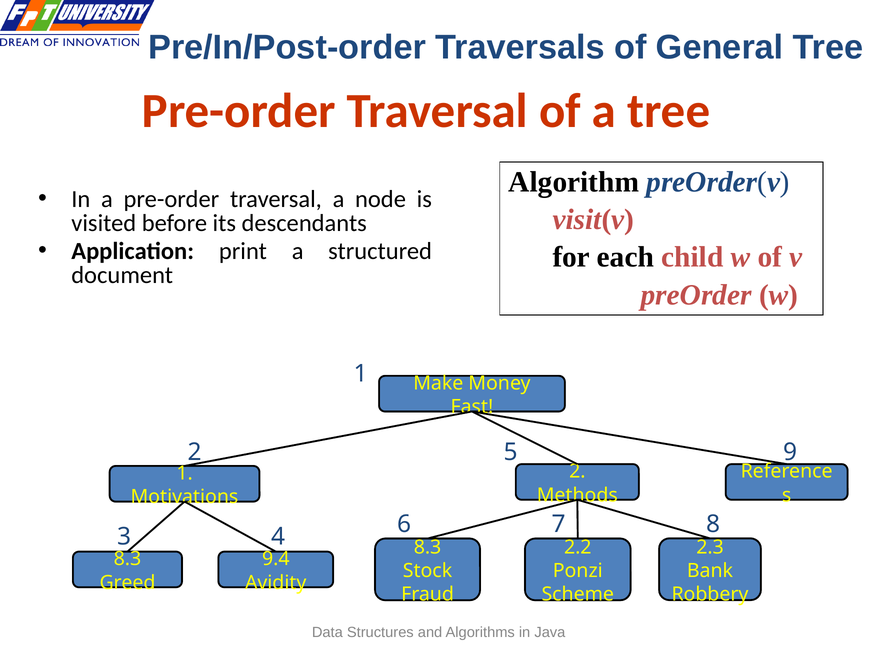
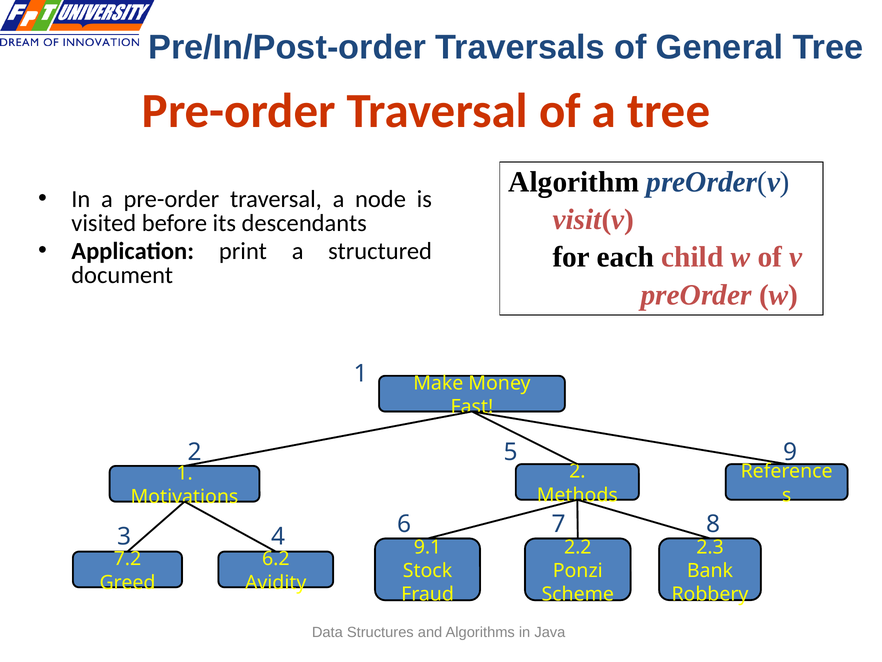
8.3: 8.3 -> 9.1 (428, 547)
8.3: 8.3 -> 7.2 (127, 559)
9.4: 9.4 -> 6.2 (276, 559)
